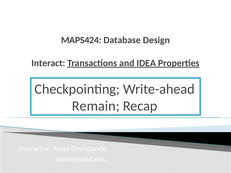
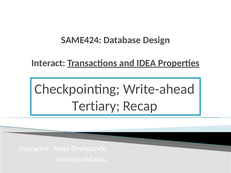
MAPS424: MAPS424 -> SAME424 (81, 40)
Remain: Remain -> Tertiary (96, 106)
